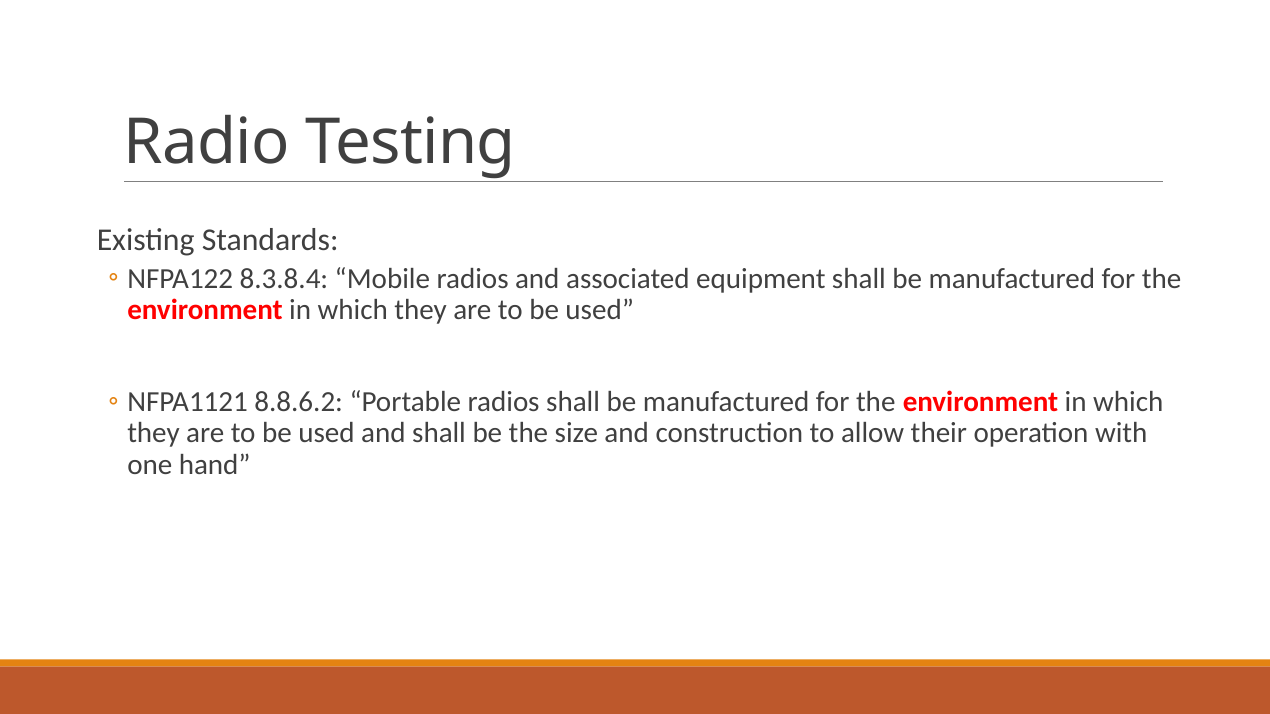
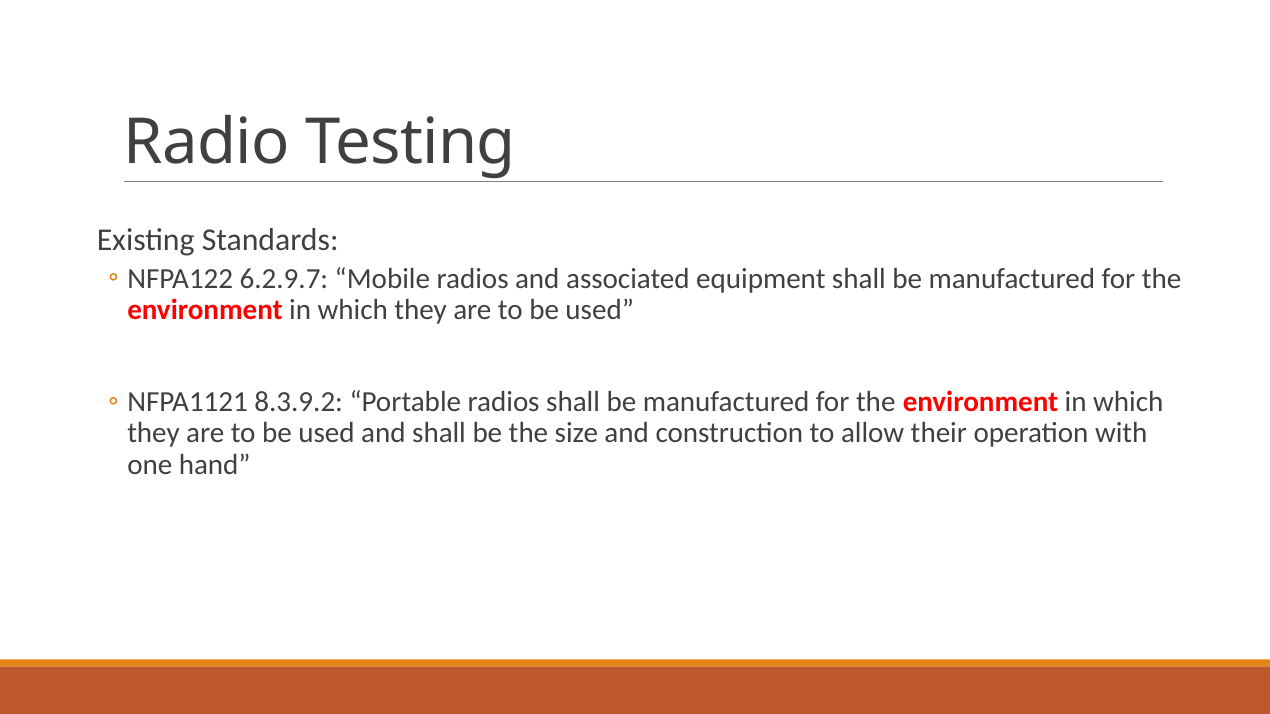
8.3.8.4: 8.3.8.4 -> 6.2.9.7 (284, 279)
8.8.6.2: 8.8.6.2 -> 8.3.9.2 (299, 402)
